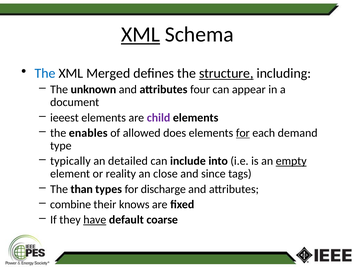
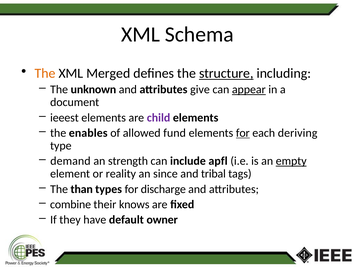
XML underline: present -> none (140, 34)
The colour: blue -> orange (45, 73)
four: four -> give (200, 89)
appear underline: none -> present (249, 89)
does: does -> fund (175, 133)
demand: demand -> deriving (298, 133)
typically: typically -> demand (70, 161)
detailed: detailed -> strength (128, 161)
into: into -> apfl (218, 161)
close: close -> since (165, 173)
since: since -> tribal (213, 173)
have underline: present -> none (95, 219)
coarse: coarse -> owner (162, 219)
